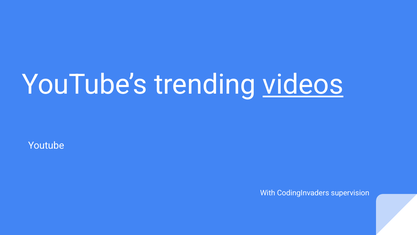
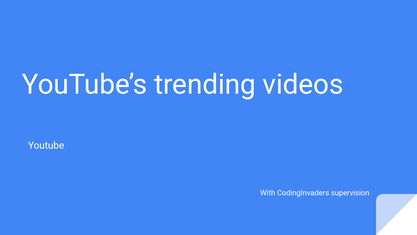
videos underline: present -> none (303, 84)
